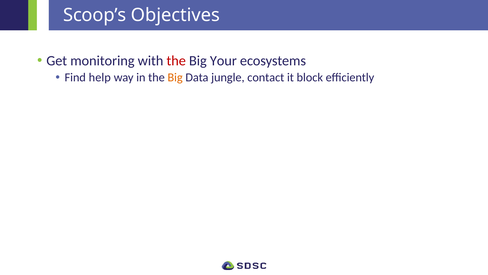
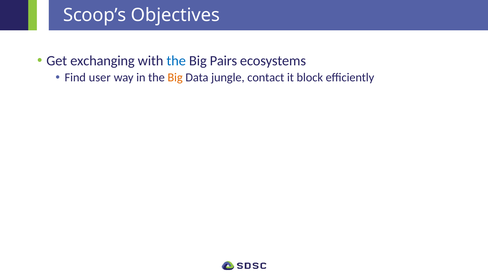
monitoring: monitoring -> exchanging (102, 61)
the colour: red -> blue (176, 61)
Your: Your -> Pairs (223, 61)
help: help -> user (100, 77)
